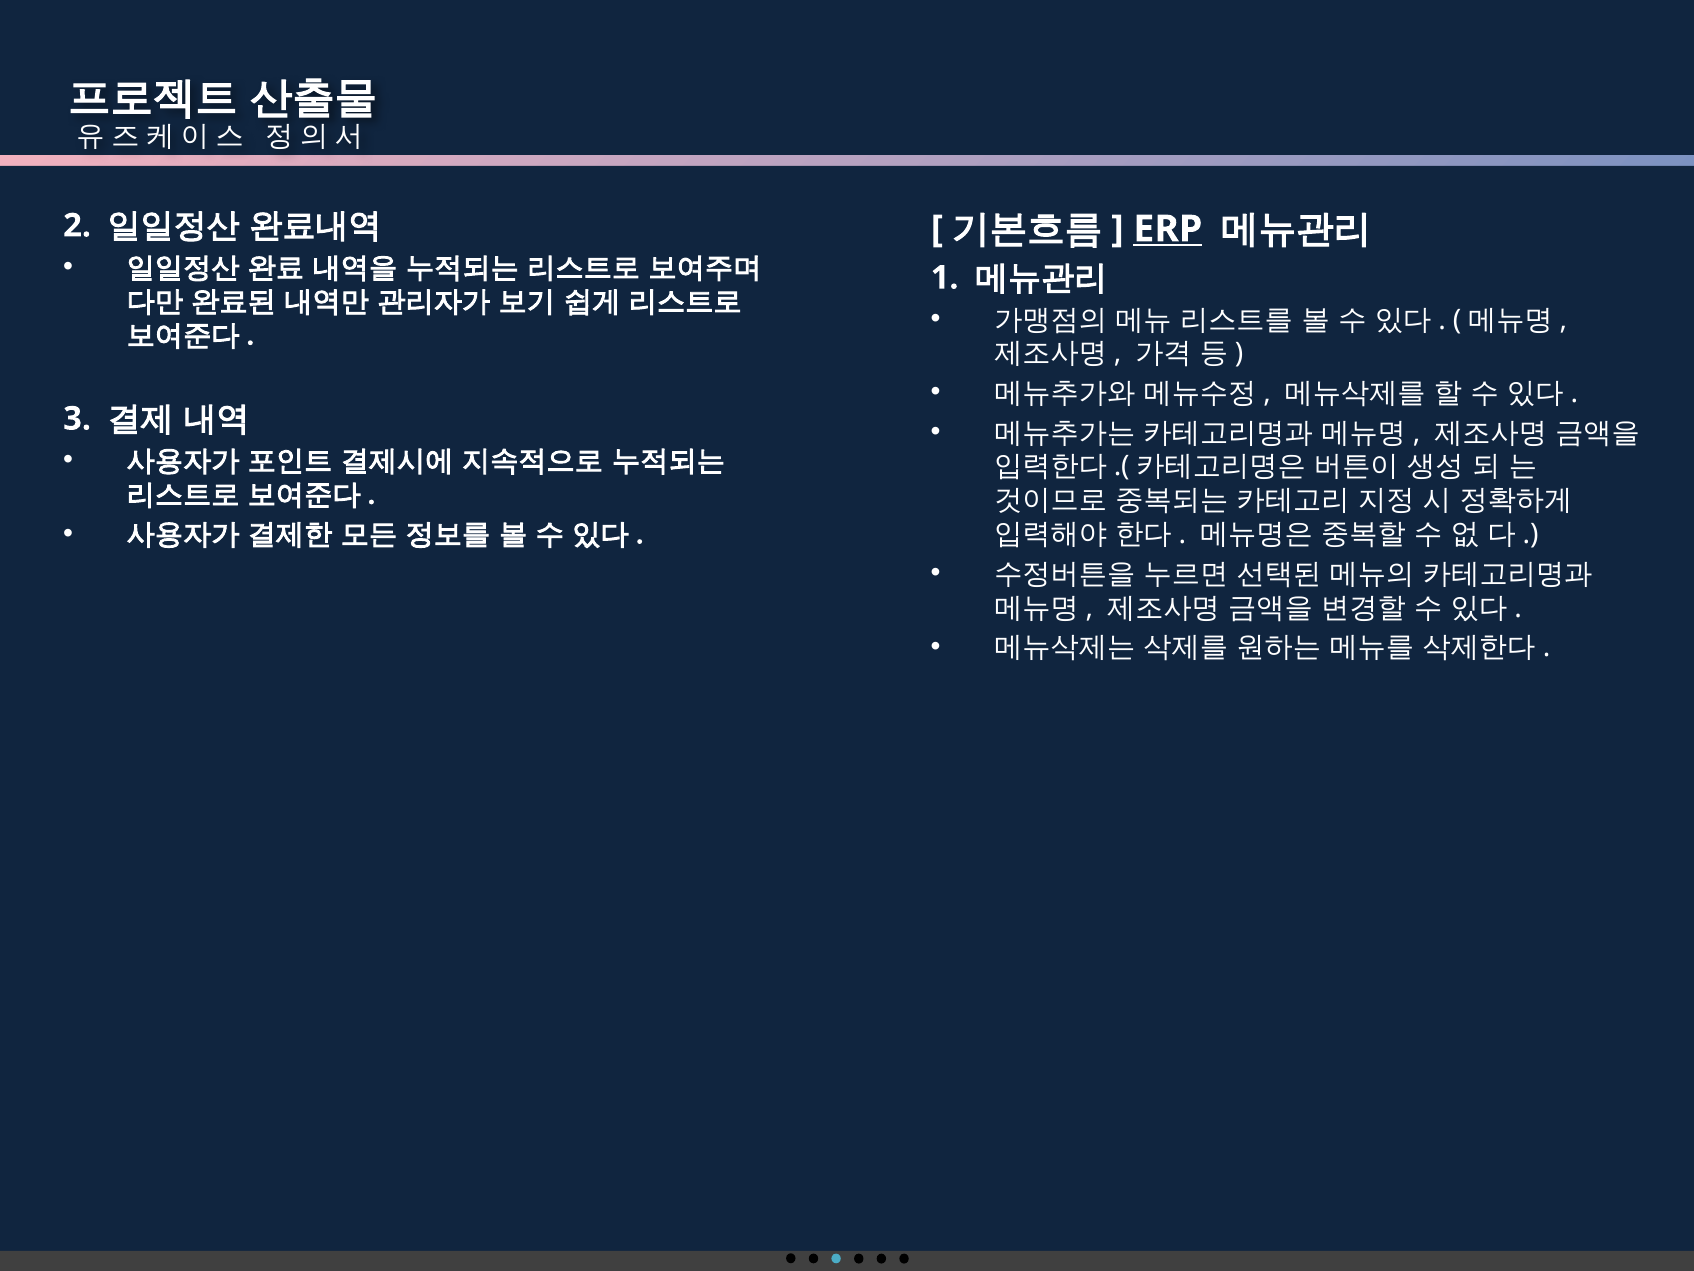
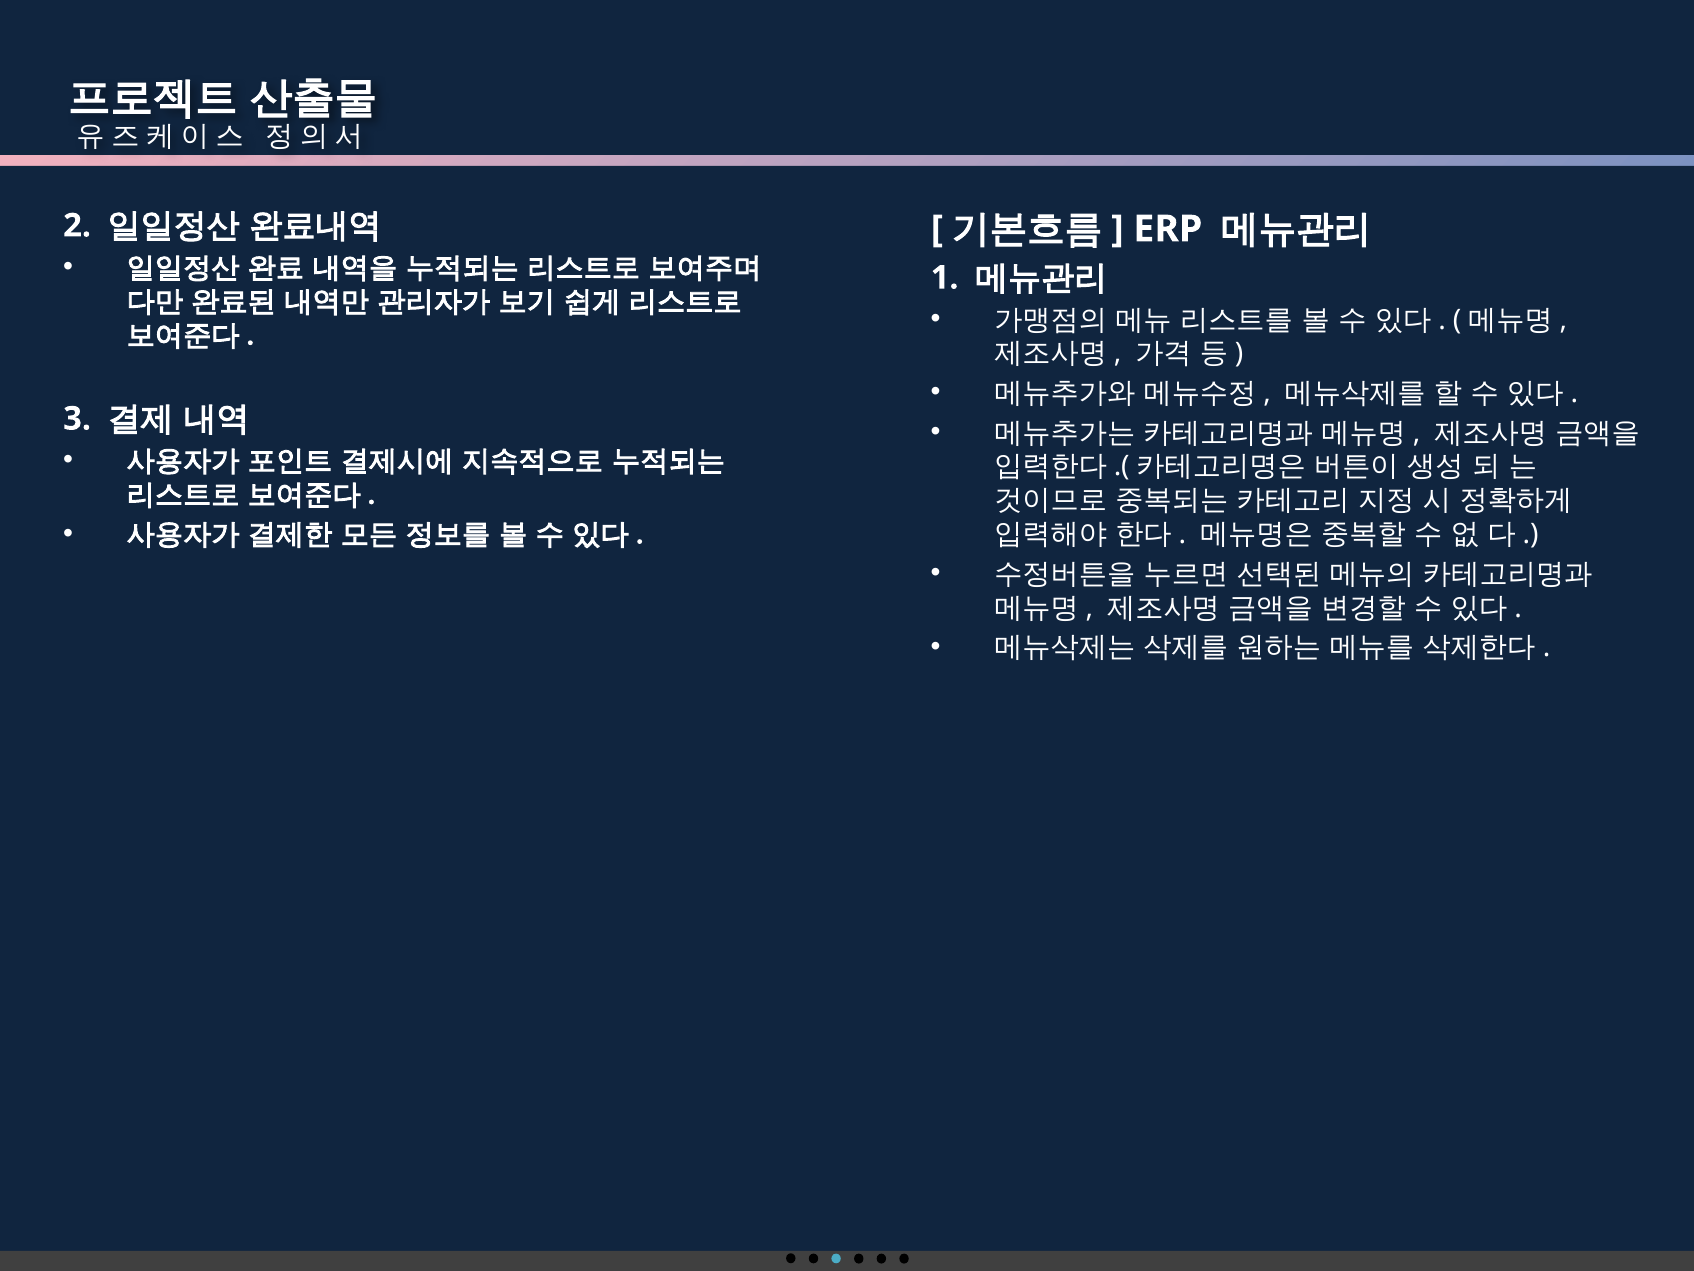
ERP underline: present -> none (1168, 229)
